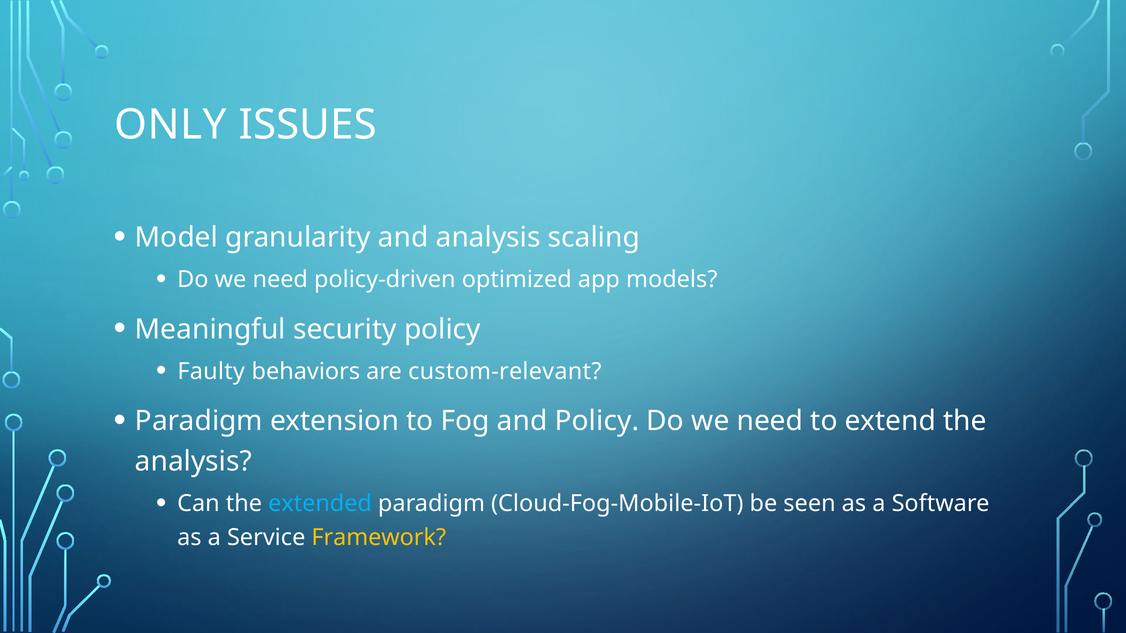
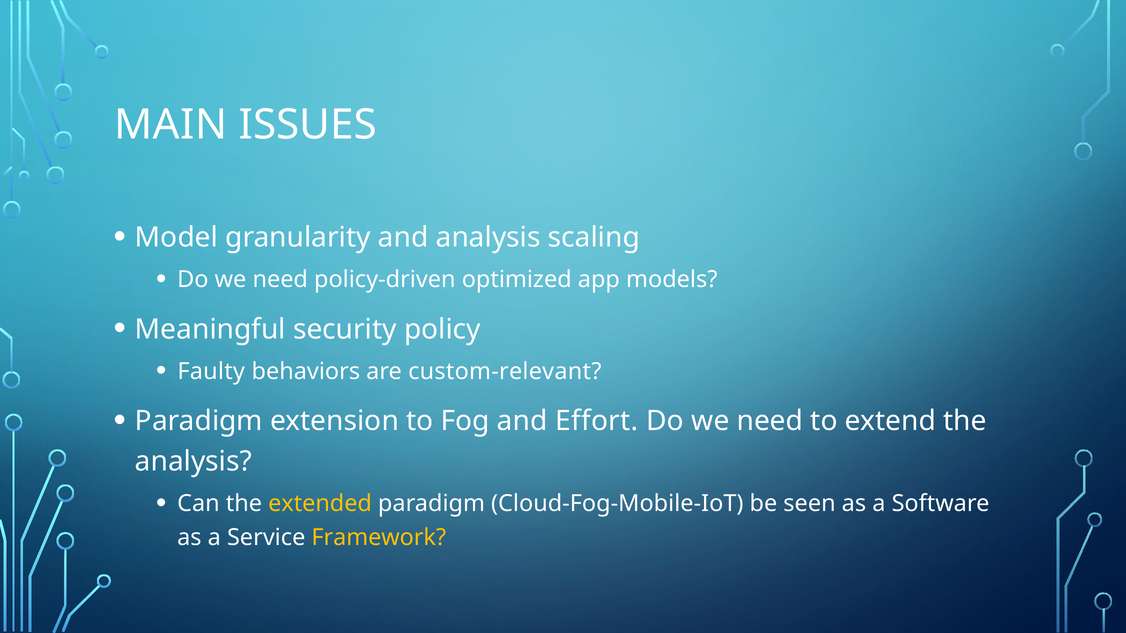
ONLY: ONLY -> MAIN (171, 125)
and Policy: Policy -> Effort (597, 421)
extended colour: light blue -> yellow (320, 504)
